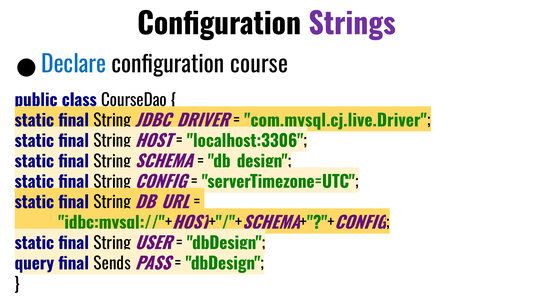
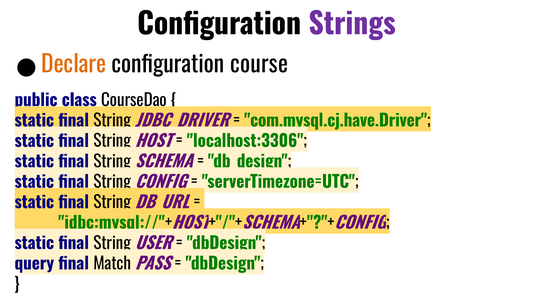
Declare colour: blue -> orange (74, 65)
com.mysql.cj.live.Driver: com.mysql.cj.live.Driver -> com.mysql.cj.have.Driver (336, 121)
Sends: Sends -> Match (112, 264)
